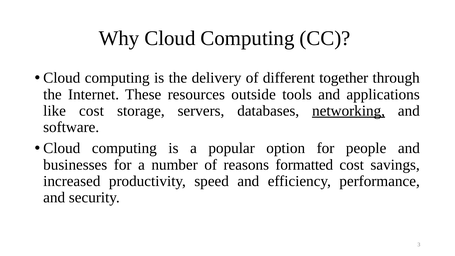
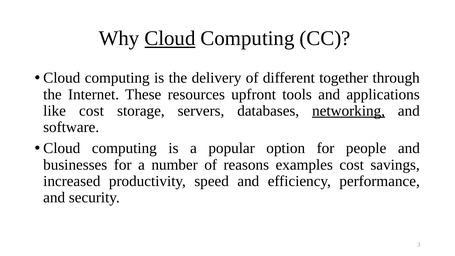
Cloud underline: none -> present (170, 38)
outside: outside -> upfront (254, 94)
formatted: formatted -> examples (304, 165)
